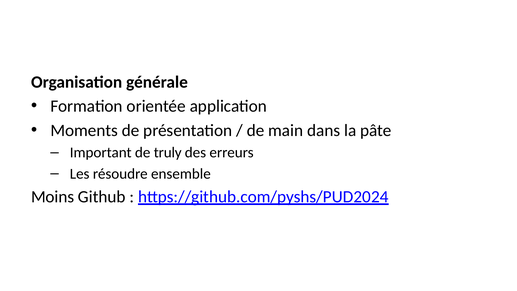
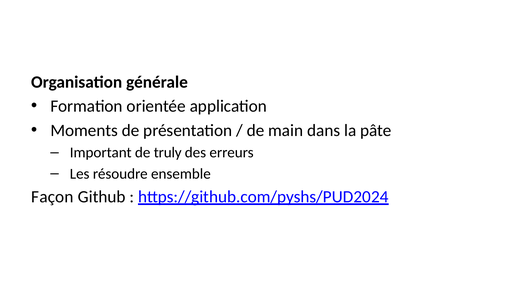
Moins: Moins -> Façon (52, 197)
